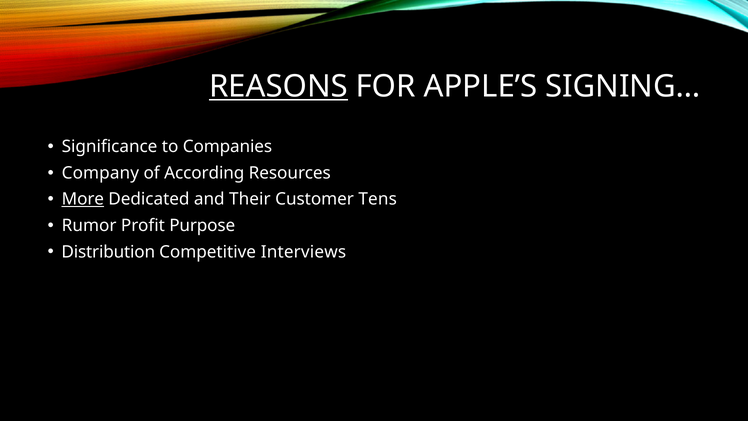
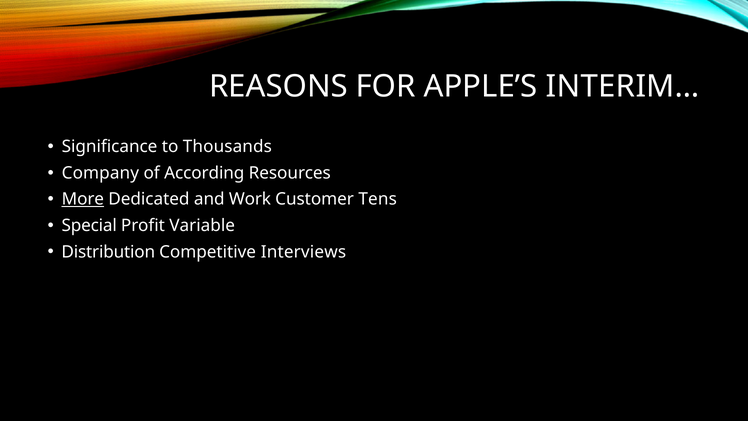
REASONS underline: present -> none (278, 86)
SIGNING…: SIGNING… -> INTERIM… (623, 86)
Companies: Companies -> Thousands (227, 147)
Their: Their -> Work (250, 199)
Rumor: Rumor -> Special (89, 226)
Purpose: Purpose -> Variable (202, 226)
